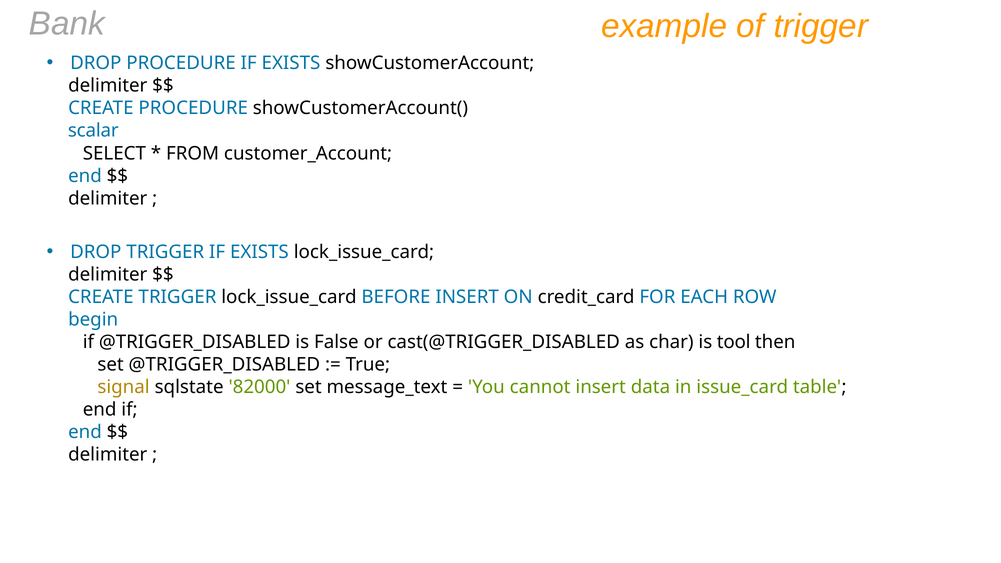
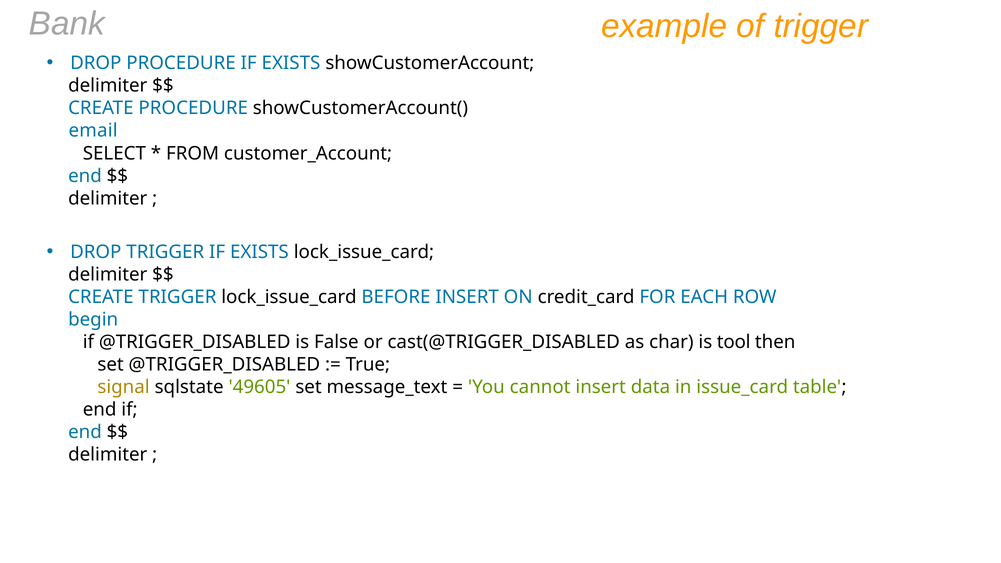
scalar: scalar -> email (93, 131)
82000: 82000 -> 49605 (259, 387)
